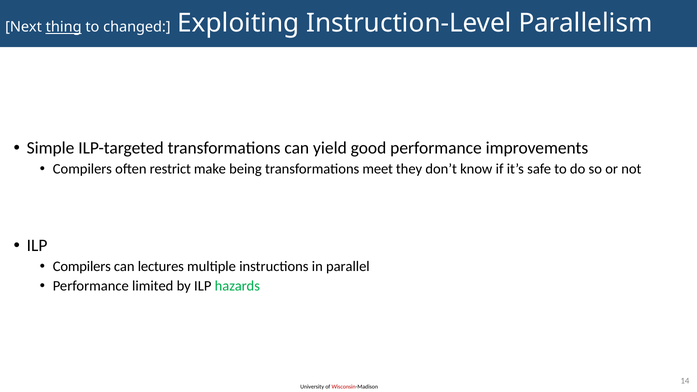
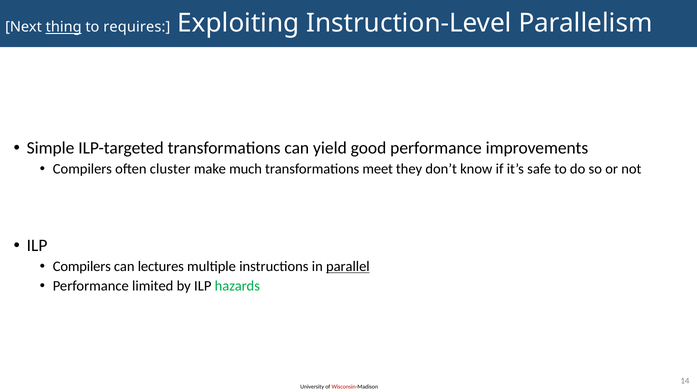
changed: changed -> requires (137, 27)
restrict: restrict -> cluster (170, 169)
being: being -> much (246, 169)
parallel underline: none -> present (348, 267)
